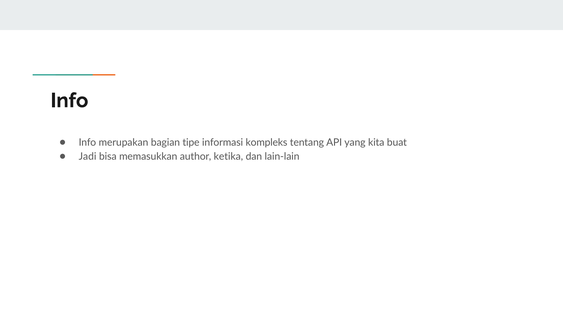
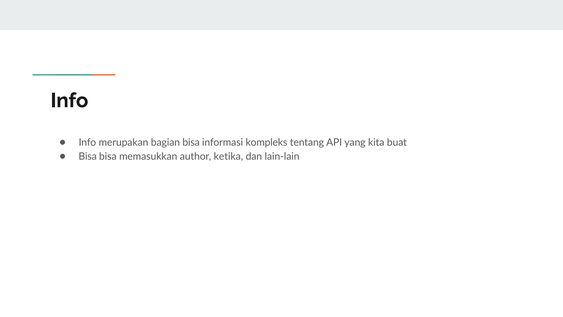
bagian tipe: tipe -> bisa (191, 142)
Jadi: Jadi -> Bisa (88, 156)
